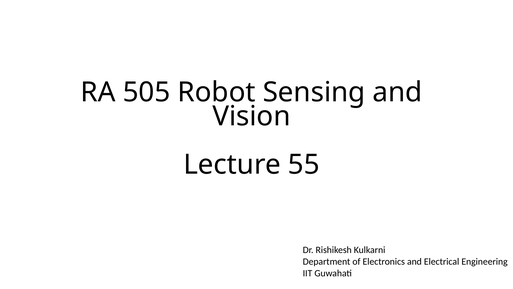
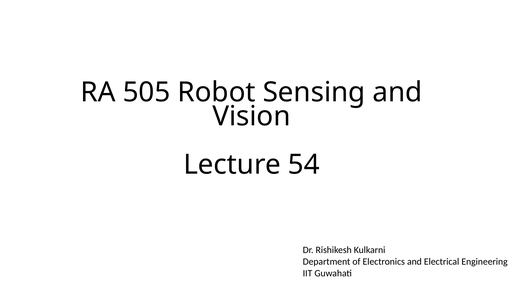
55: 55 -> 54 (304, 164)
